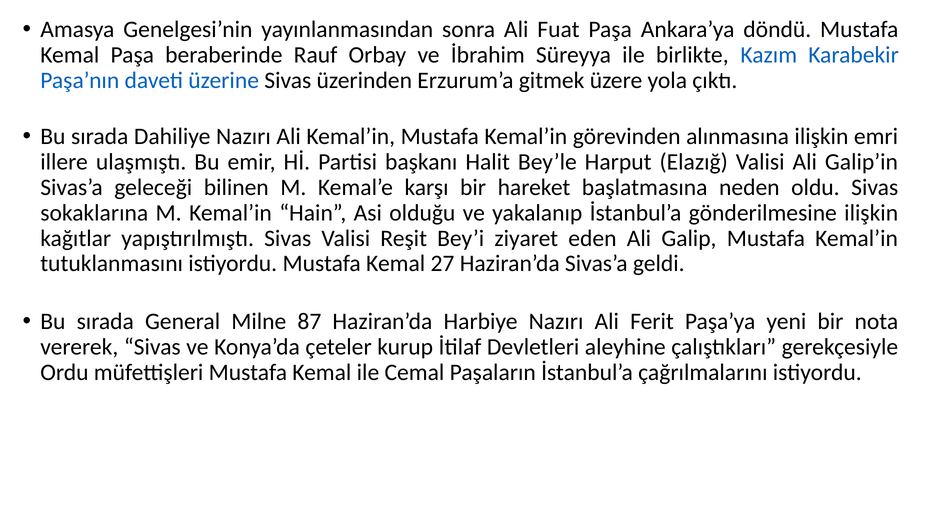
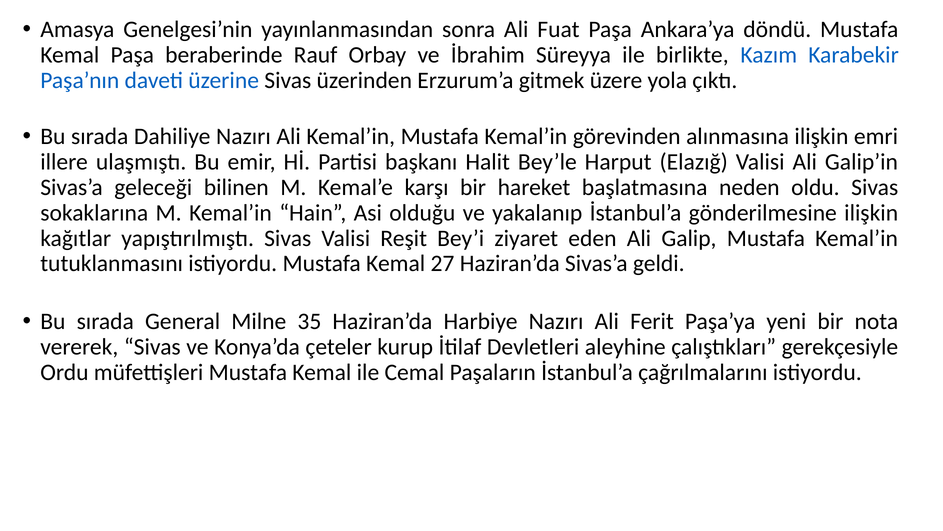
87: 87 -> 35 (309, 321)
